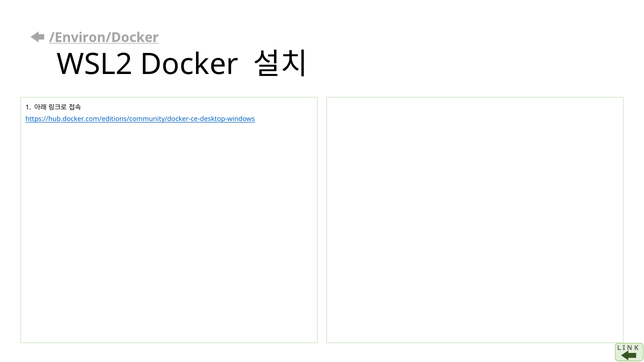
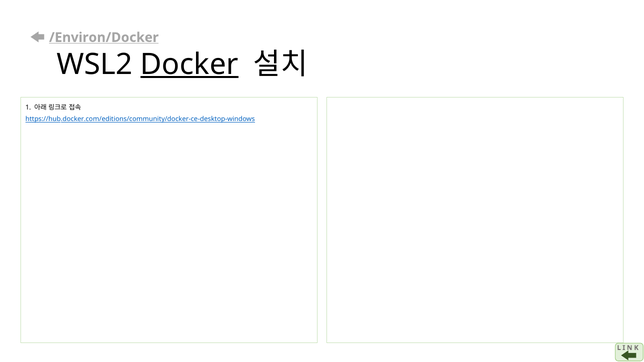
Docker underline: none -> present (189, 64)
